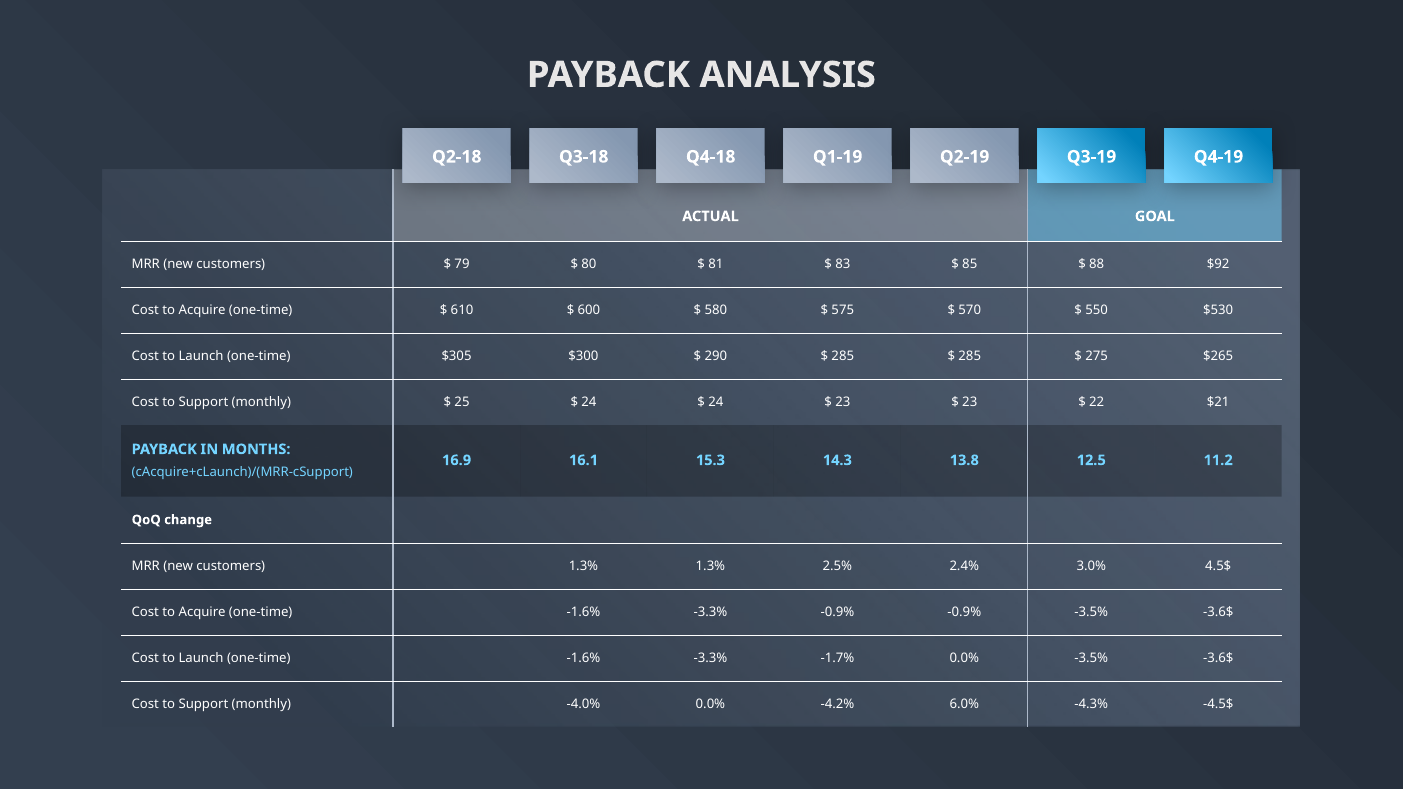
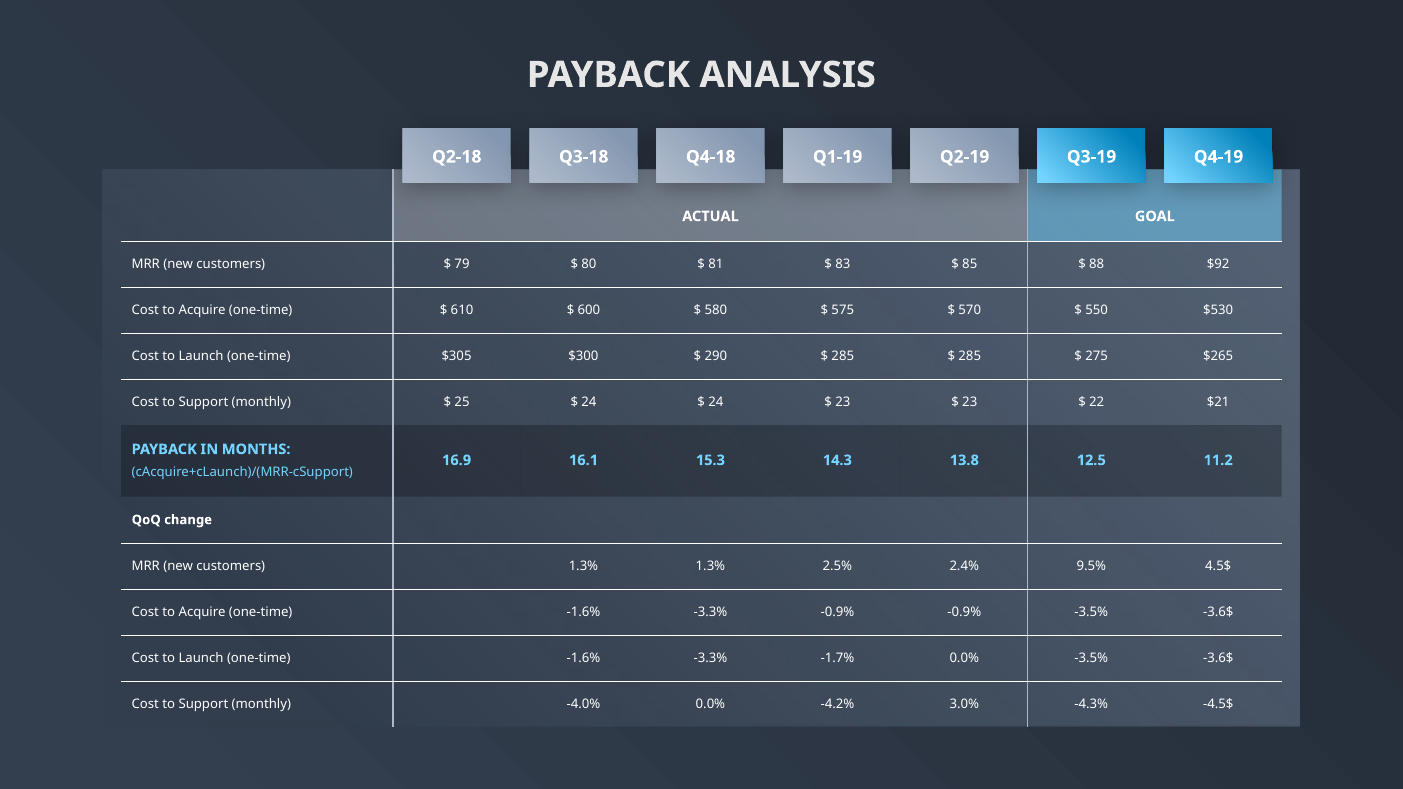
3.0%: 3.0% -> 9.5% (1091, 566)
6.0%: 6.0% -> 3.0% (964, 704)
